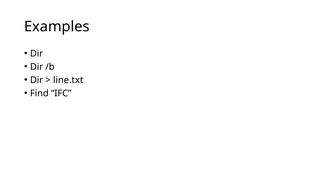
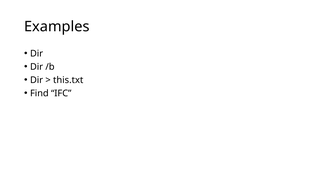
line.txt: line.txt -> this.txt (68, 80)
